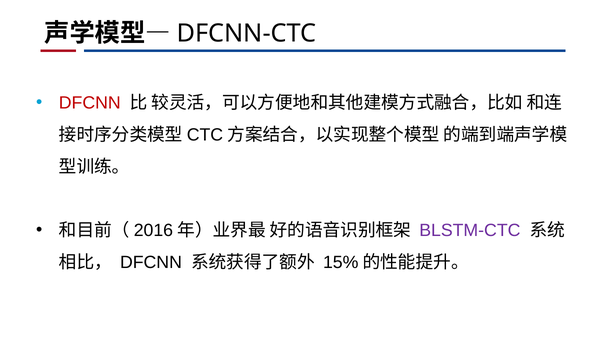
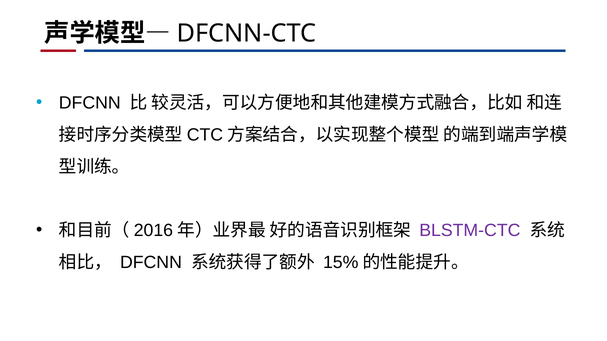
DFCNN colour: red -> black (90, 103)
